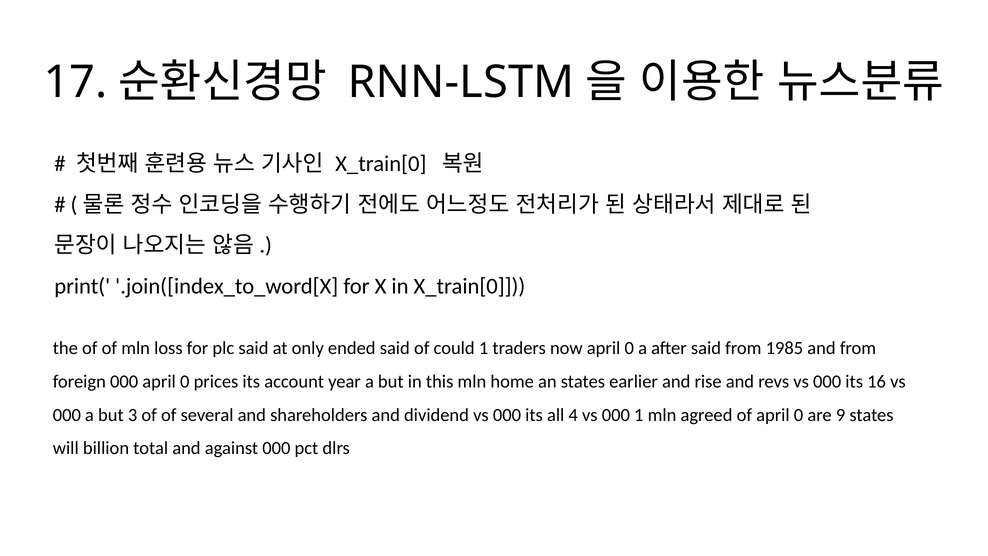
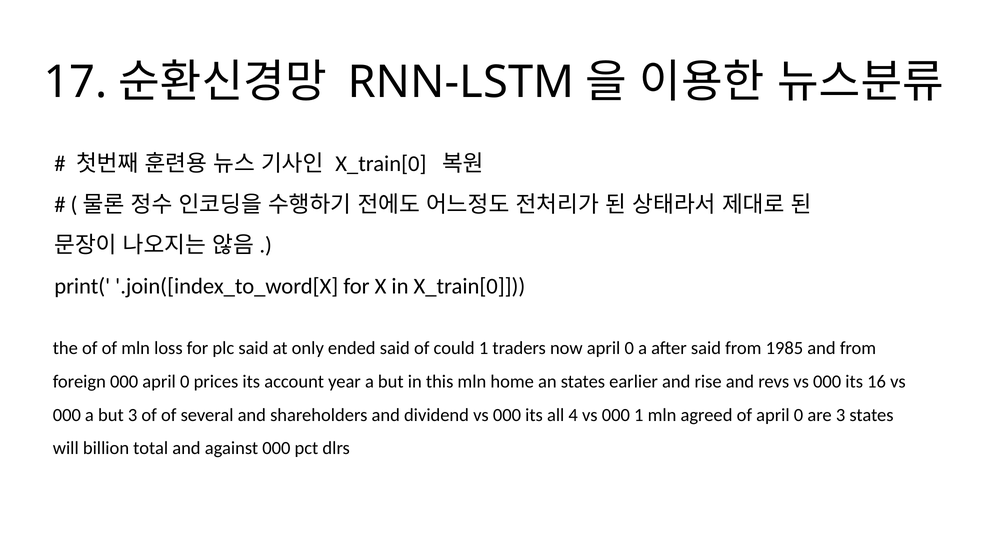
are 9: 9 -> 3 (841, 415)
